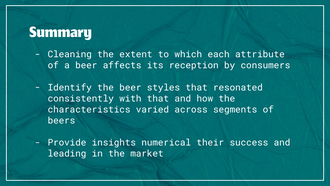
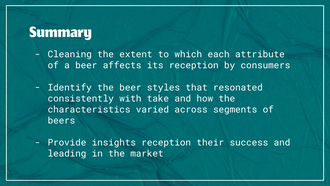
with that: that -> take (158, 98)
insights numerical: numerical -> reception (166, 142)
